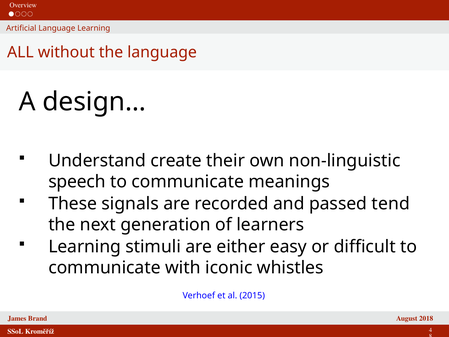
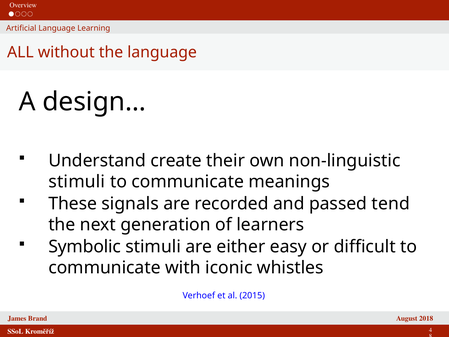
speech: speech -> stimuli (77, 182)
Learning: Learning -> Symbolic (85, 247)
